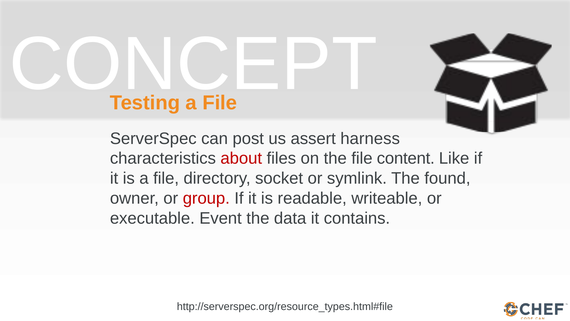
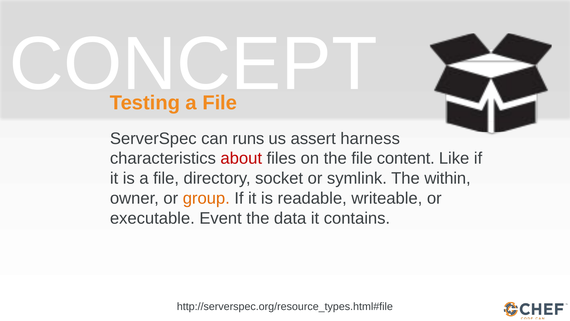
post: post -> runs (248, 138)
found: found -> within (447, 178)
group colour: red -> orange (206, 198)
